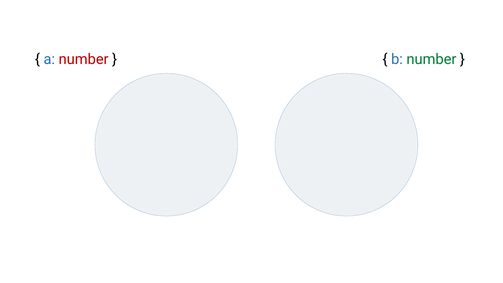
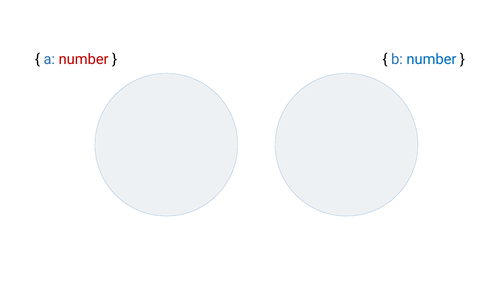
number colour: green -> blue (431, 59)
